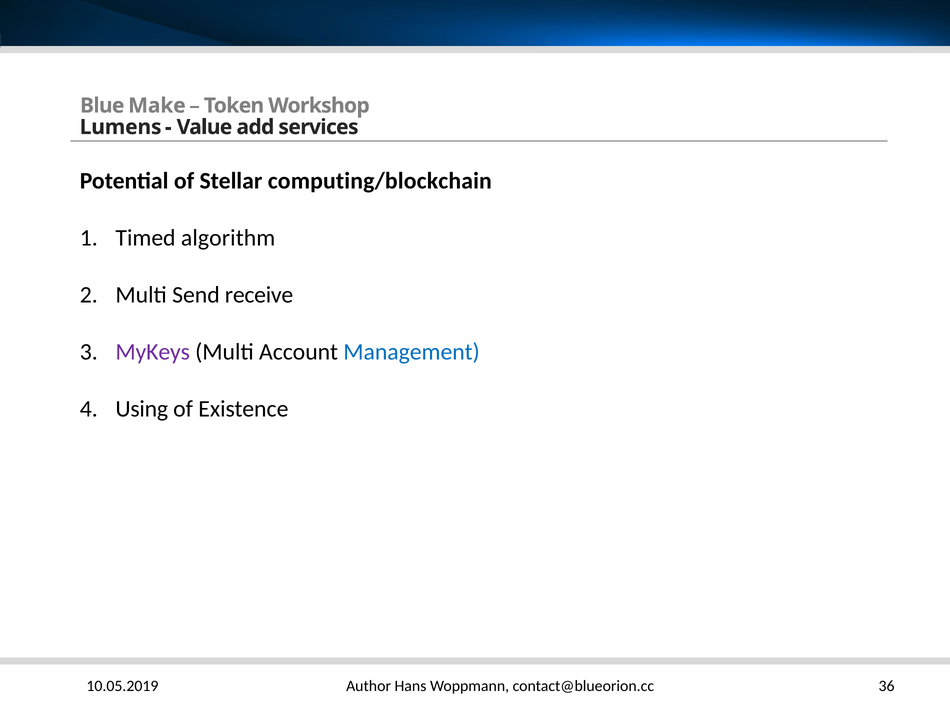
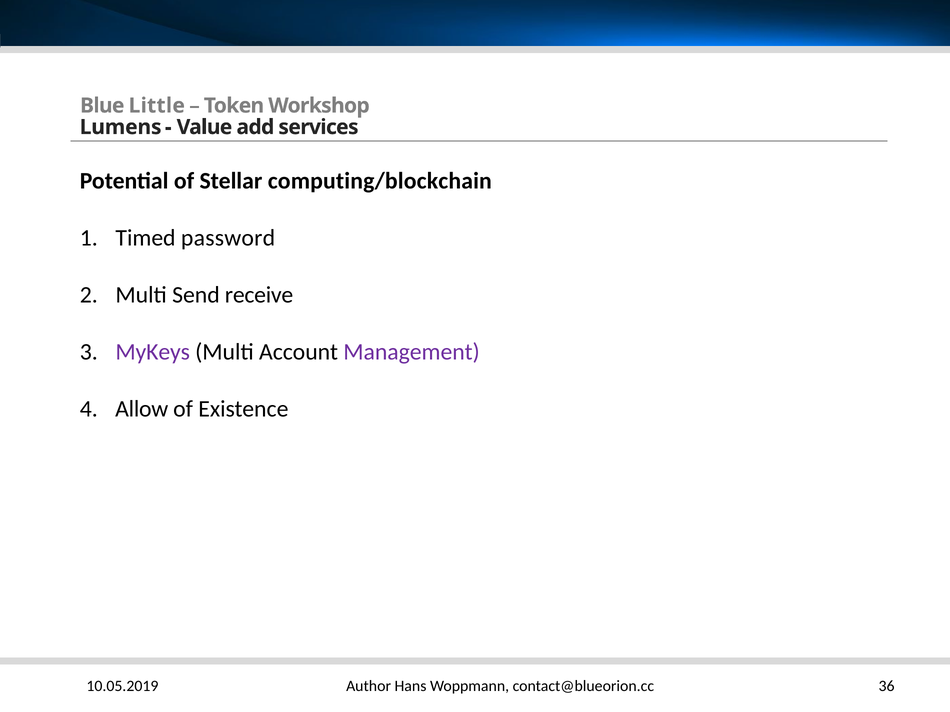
Make: Make -> Little (157, 106)
algorithm: algorithm -> password (228, 238)
Management colour: blue -> purple (412, 352)
Using: Using -> Allow (142, 409)
